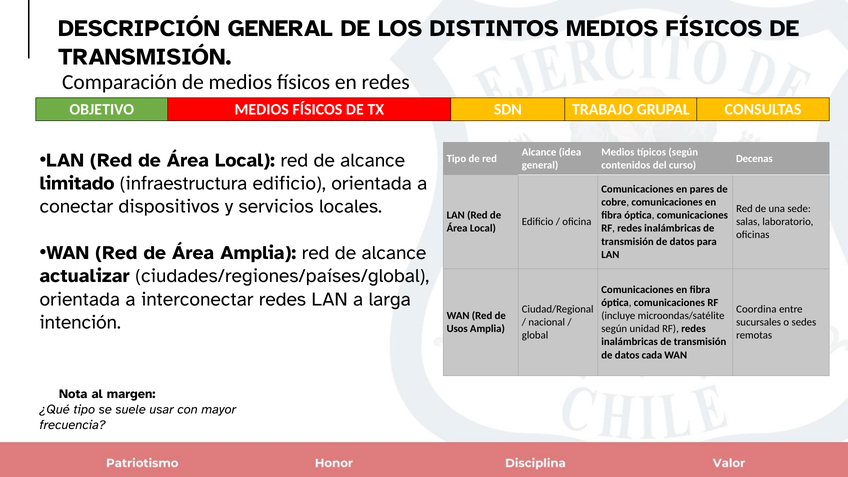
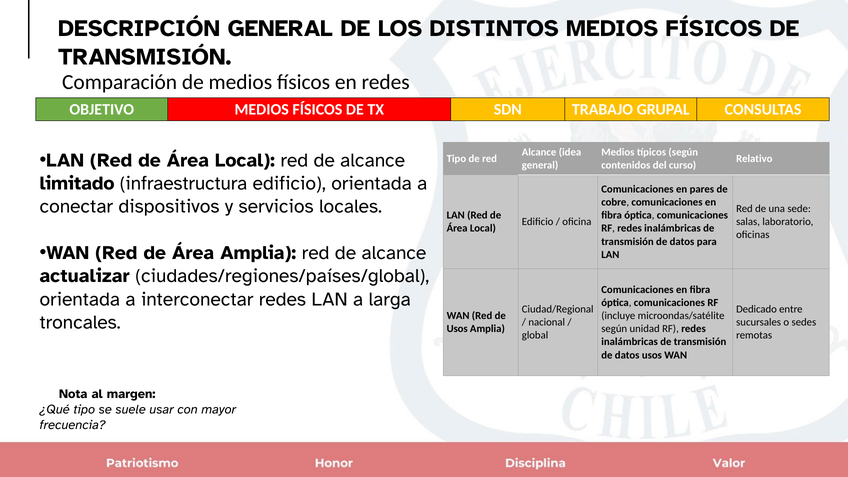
Decenas: Decenas -> Relativo (754, 159)
Coordina: Coordina -> Dedicado (756, 309)
intención: intención -> troncales (80, 322)
datos cada: cada -> usos (652, 355)
